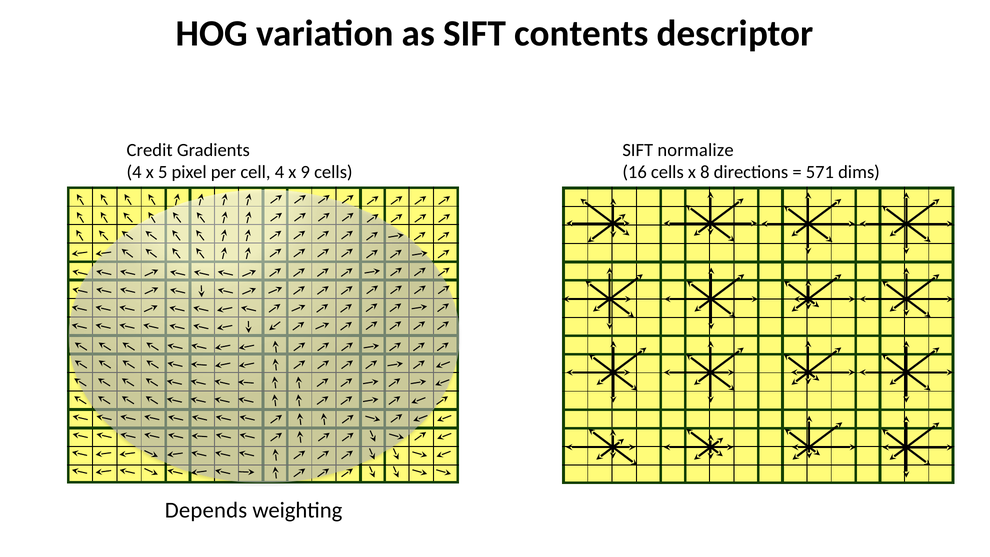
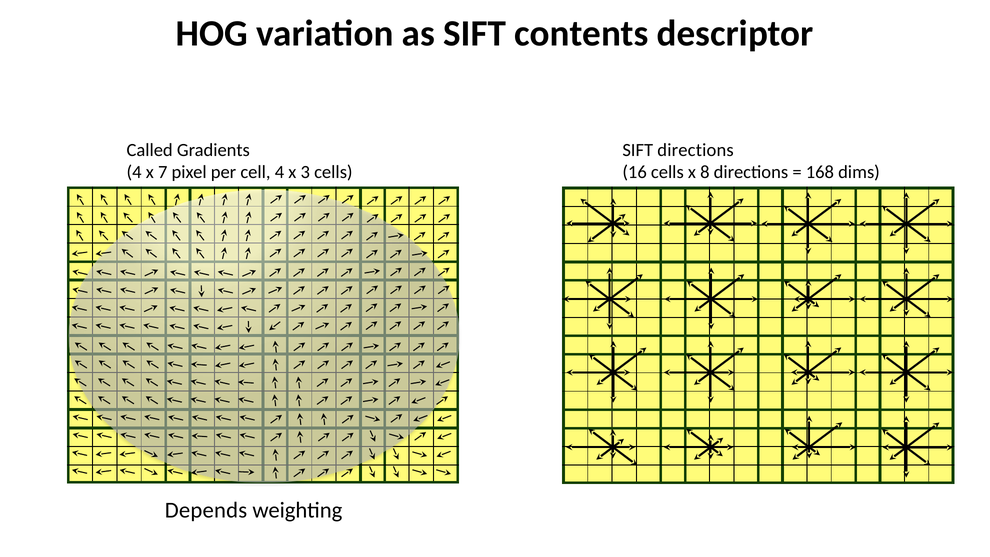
Credit: Credit -> Called (150, 150)
SIFT normalize: normalize -> directions (696, 150)
5: 5 -> 7 (163, 172)
9: 9 -> 3 (305, 172)
571: 571 -> 168 (820, 172)
